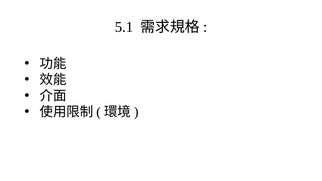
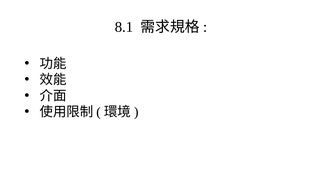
5.1: 5.1 -> 8.1 (124, 27)
